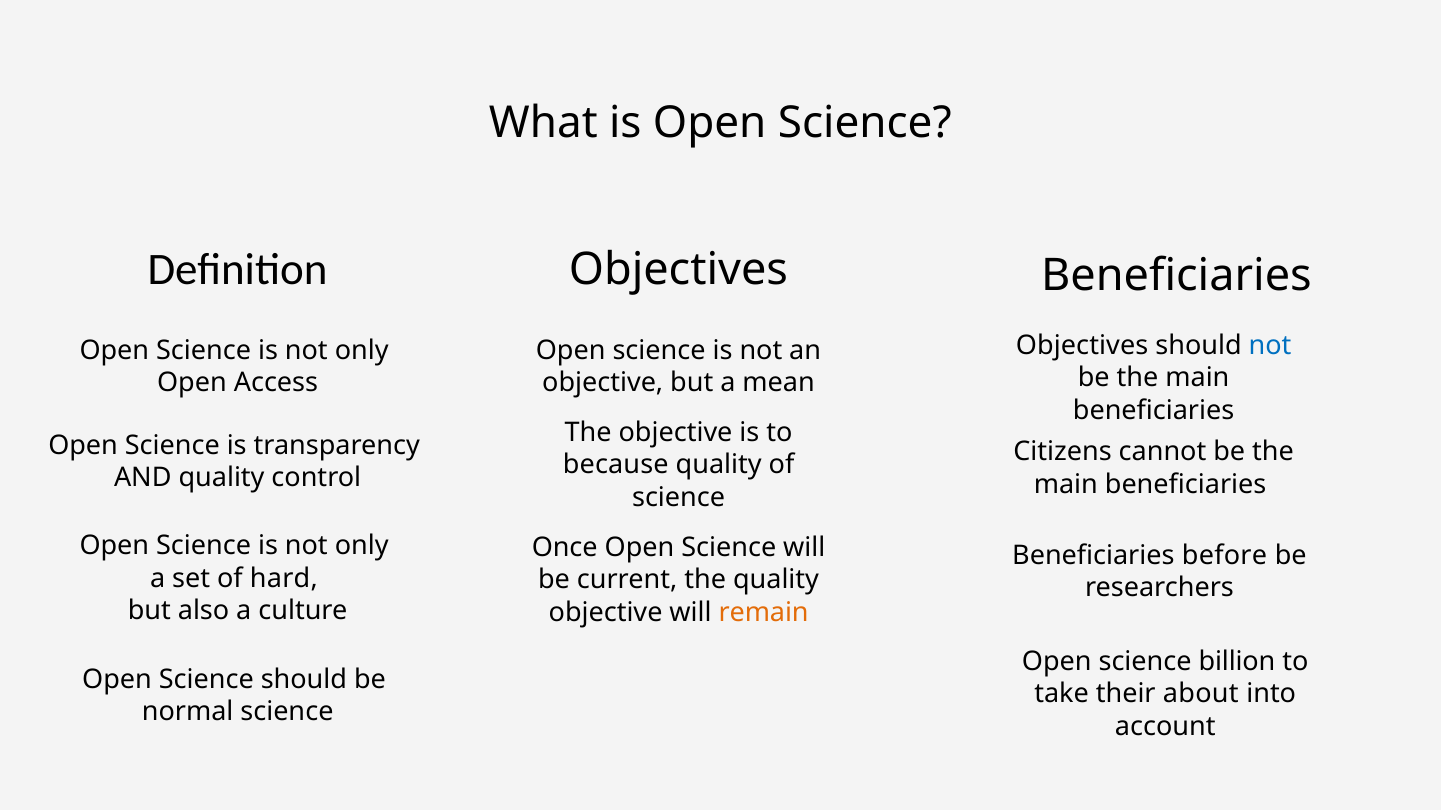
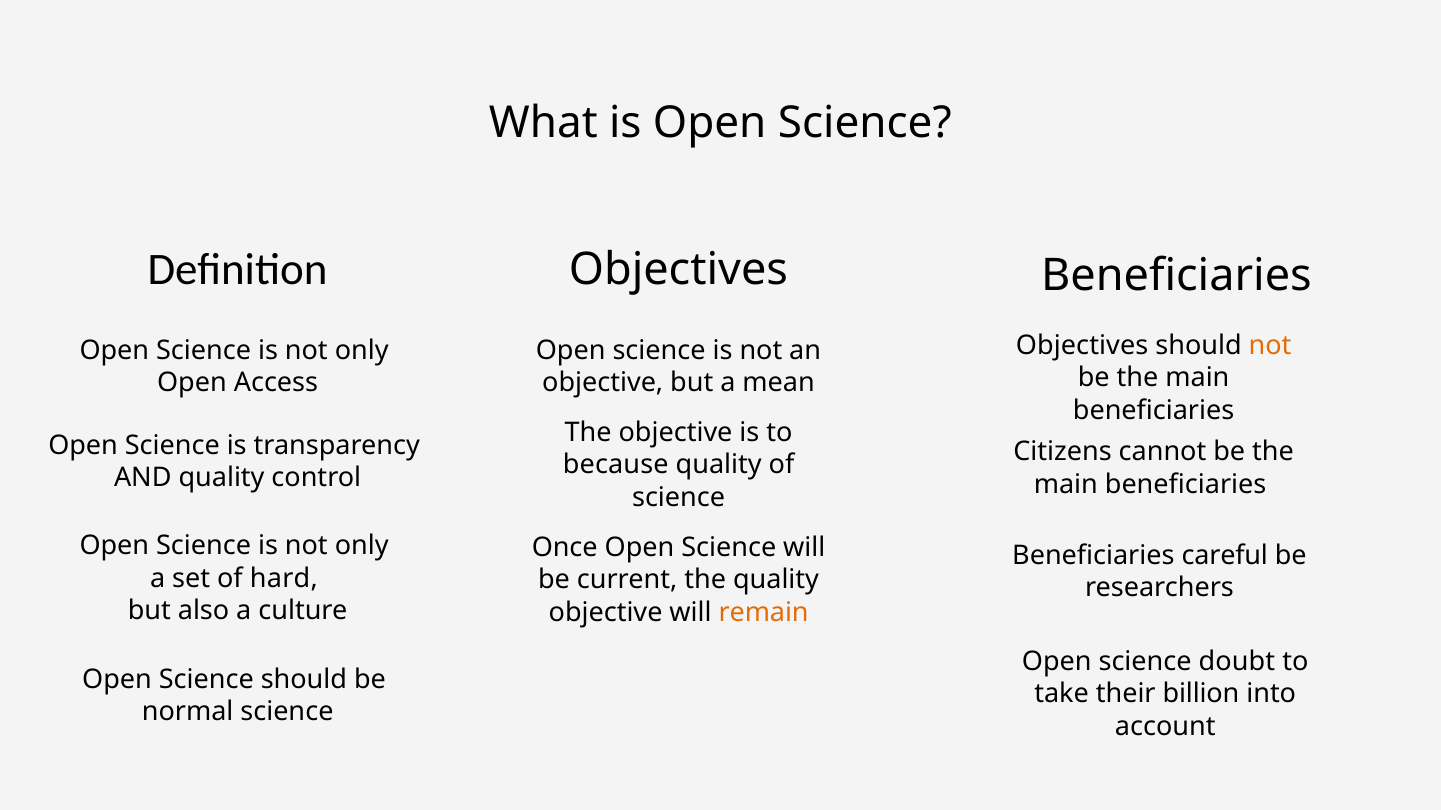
not colour: blue -> orange (1270, 346)
before: before -> careful (1225, 556)
billion: billion -> doubt (1237, 662)
about: about -> billion (1201, 694)
